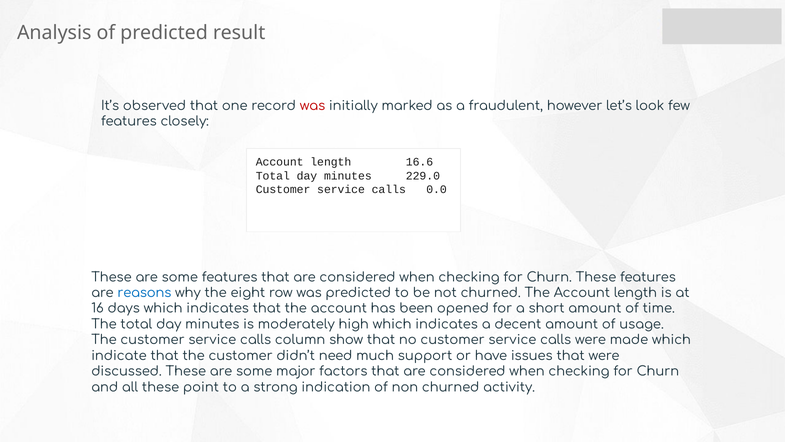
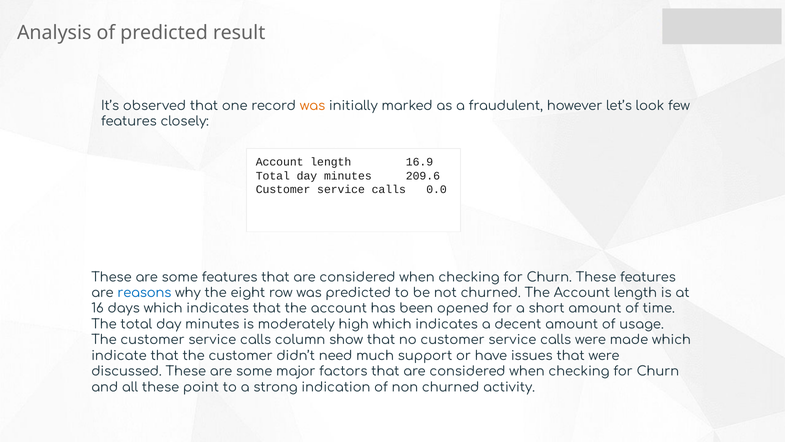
was colour: red -> orange (312, 106)
16.6: 16.6 -> 16.9 (419, 162)
229.0: 229.0 -> 209.6 (423, 176)
